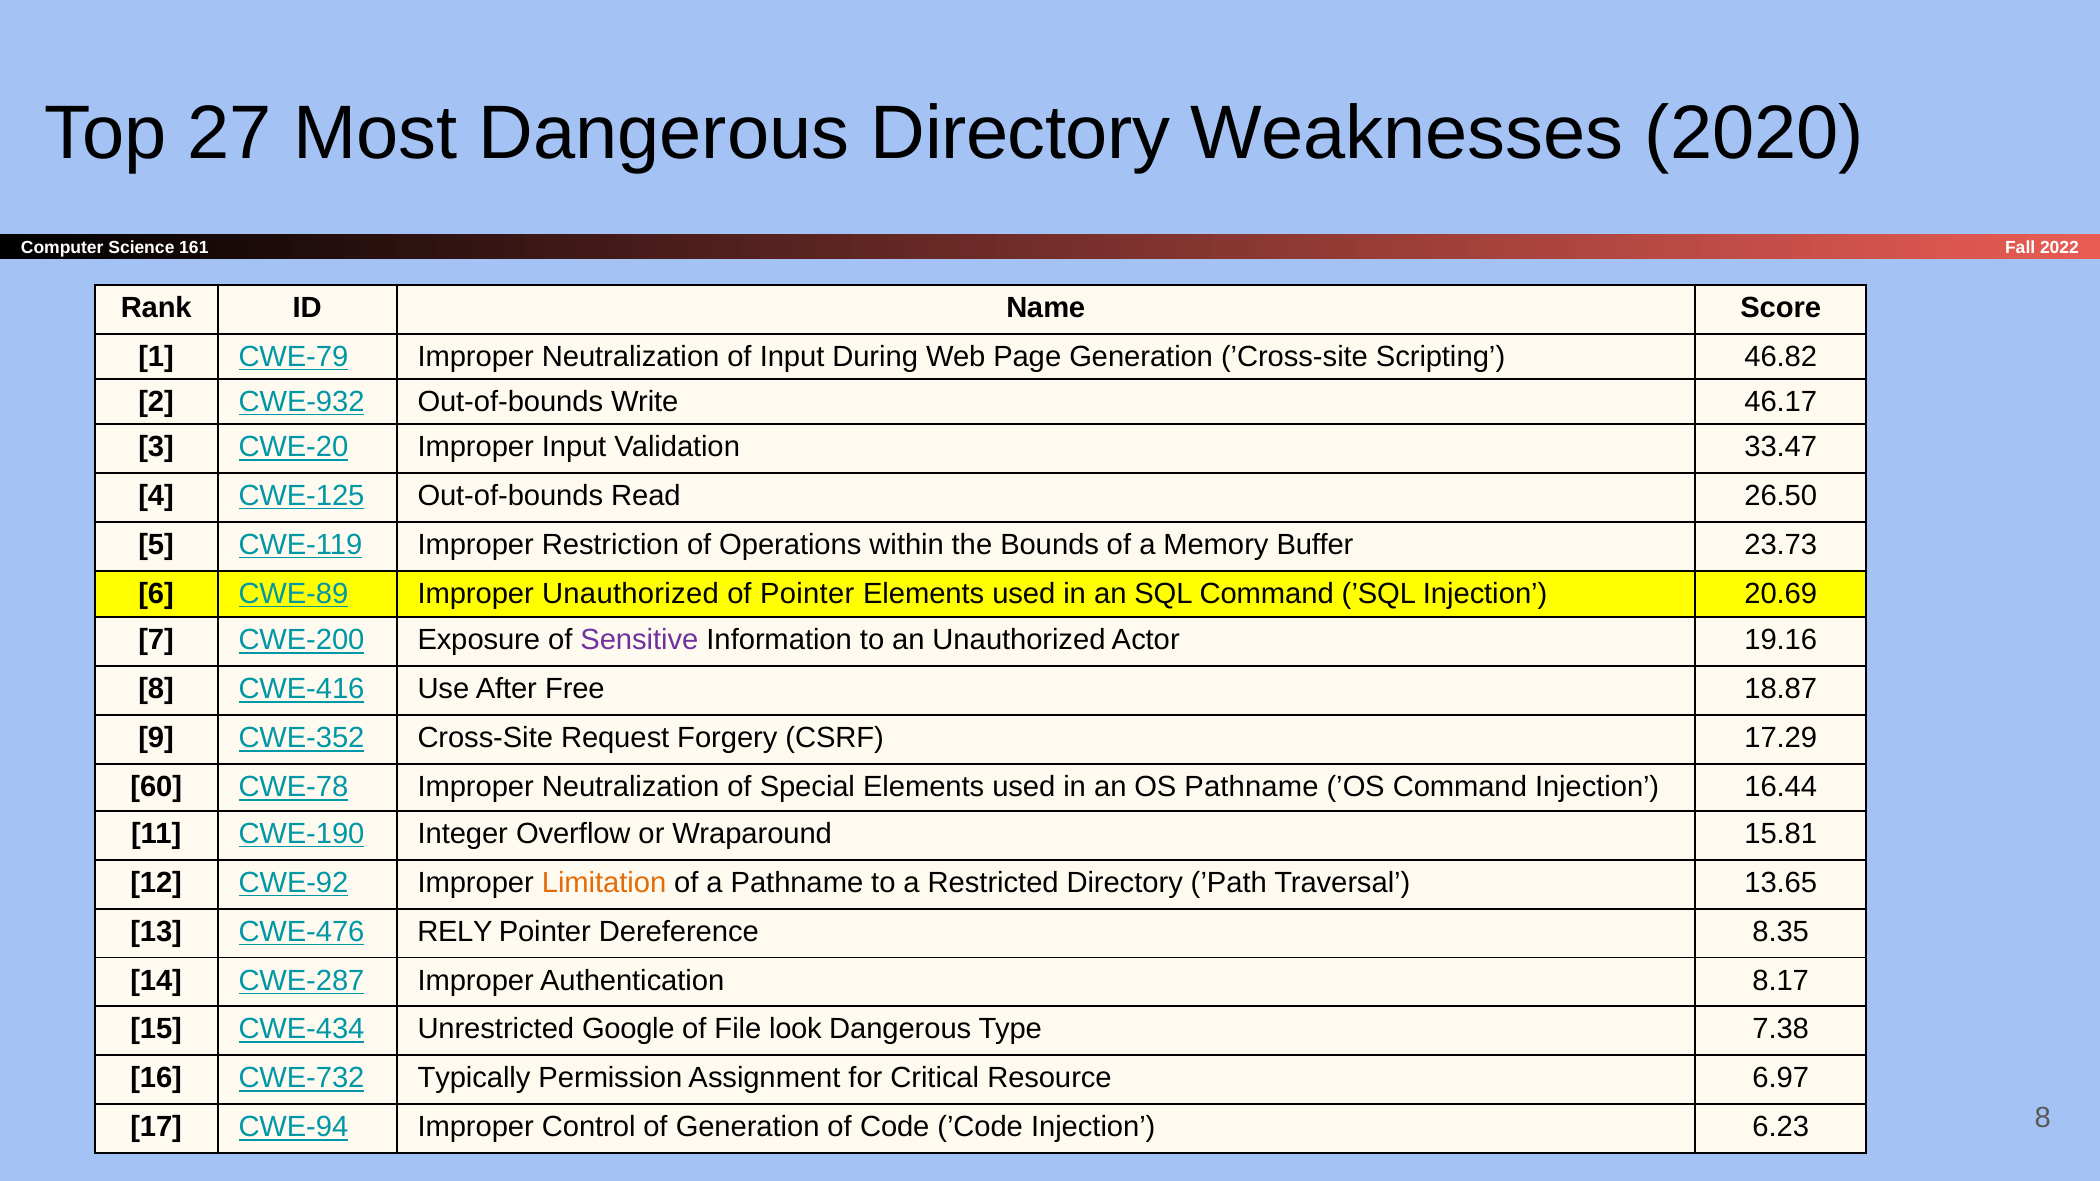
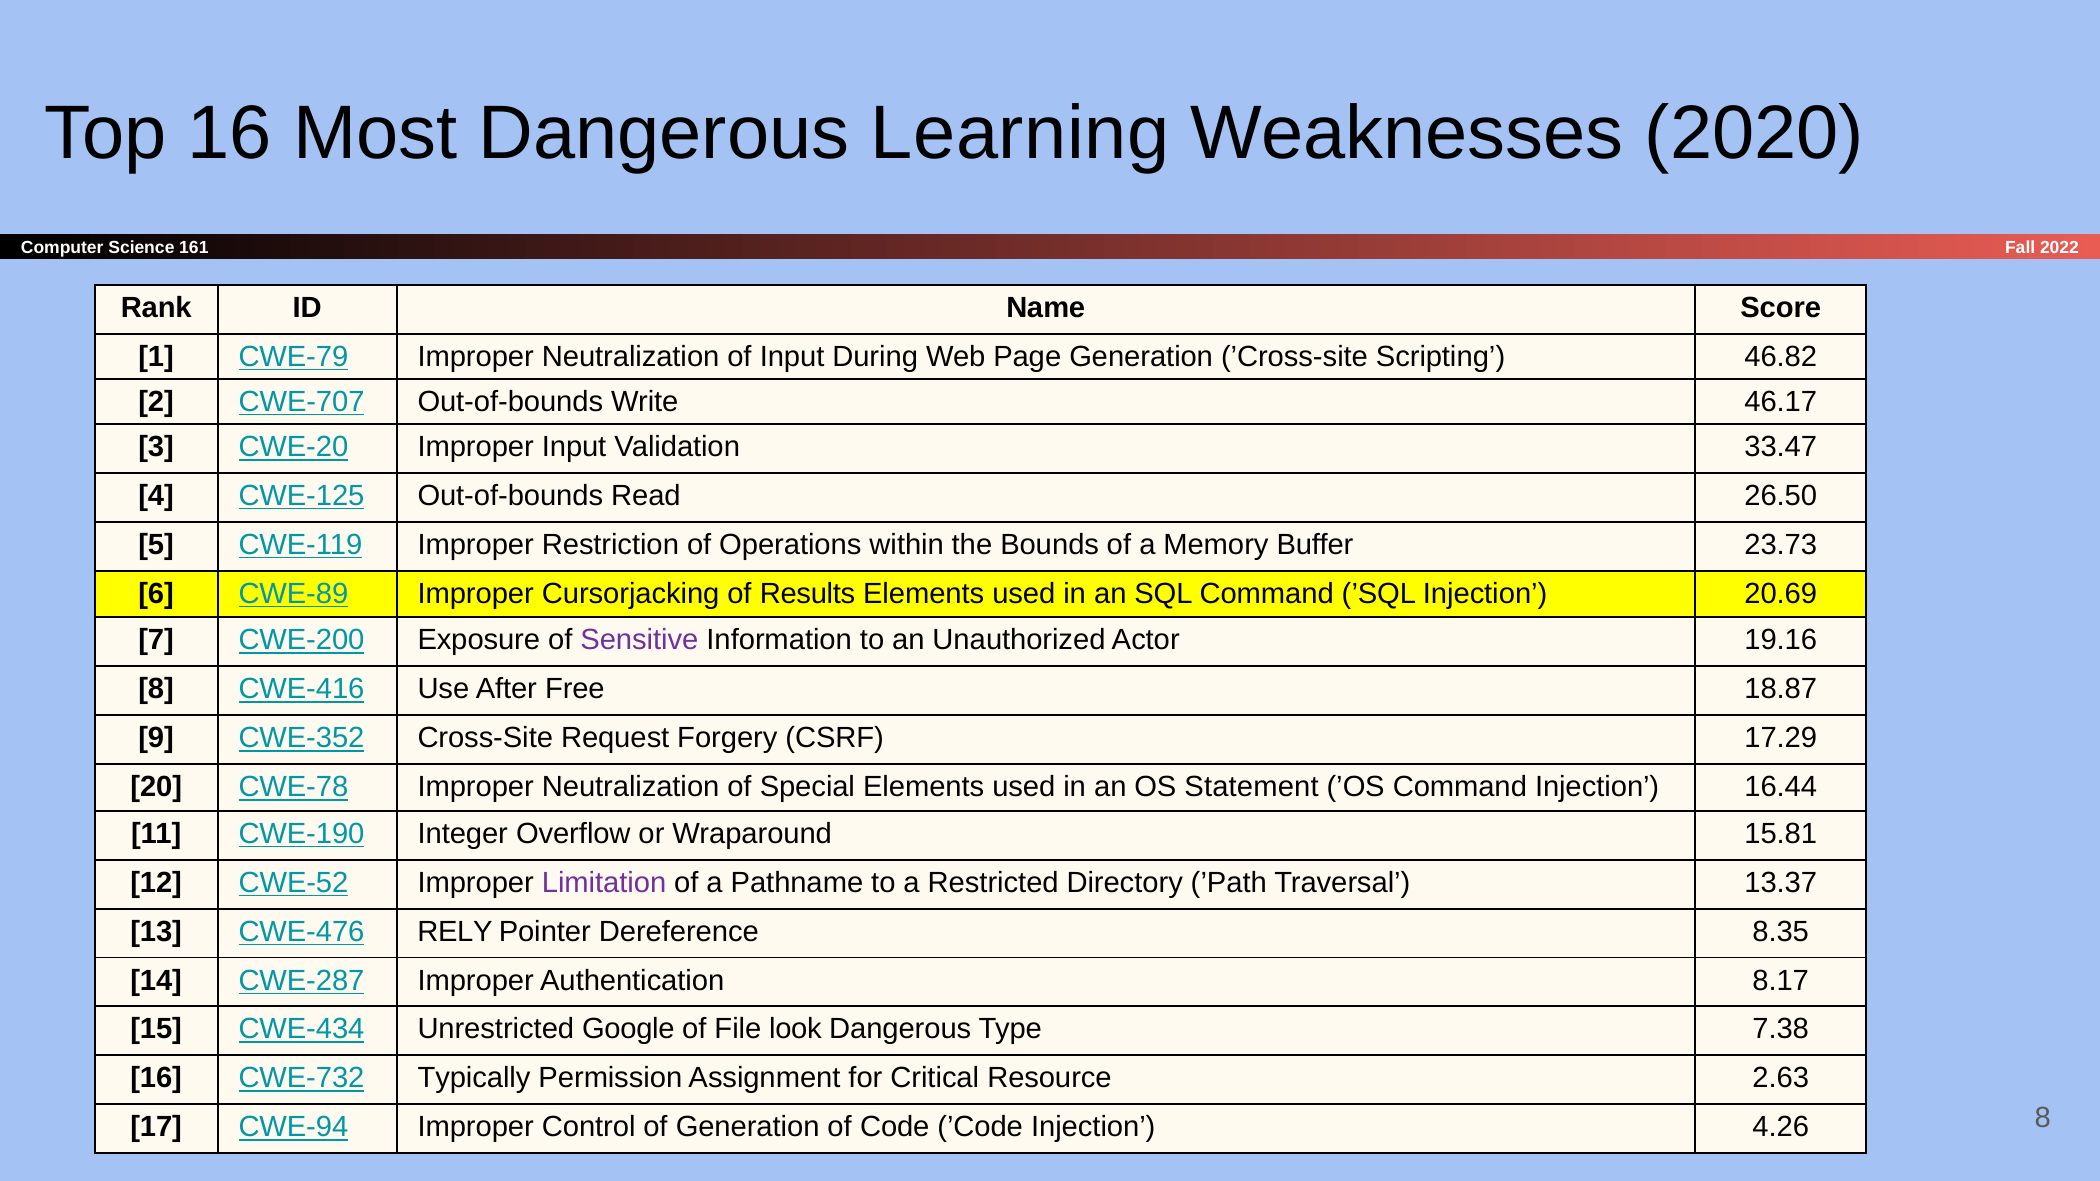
Top 27: 27 -> 16 (230, 134)
Dangerous Directory: Directory -> Learning (1020, 134)
CWE-932: CWE-932 -> CWE-707 (302, 402)
Improper Unauthorized: Unauthorized -> Cursorjacking (631, 594)
of Pointer: Pointer -> Results (808, 594)
60: 60 -> 20 (156, 787)
OS Pathname: Pathname -> Statement (1252, 787)
CWE-92: CWE-92 -> CWE-52 (293, 883)
Limitation colour: orange -> purple (604, 883)
13.65: 13.65 -> 13.37 (1781, 883)
6.97: 6.97 -> 2.63 (1781, 1079)
6.23: 6.23 -> 4.26 (1781, 1128)
